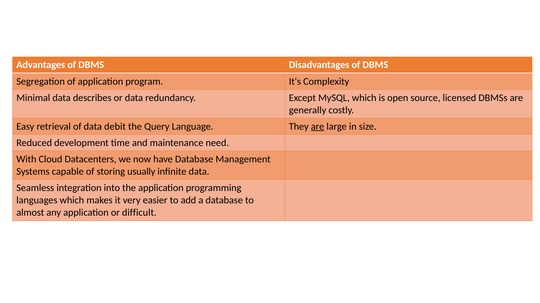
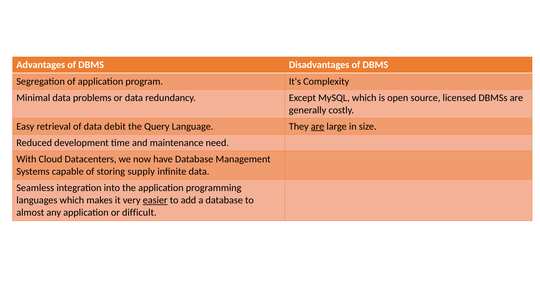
describes: describes -> problems (92, 98)
usually: usually -> supply (141, 172)
easier underline: none -> present (155, 201)
